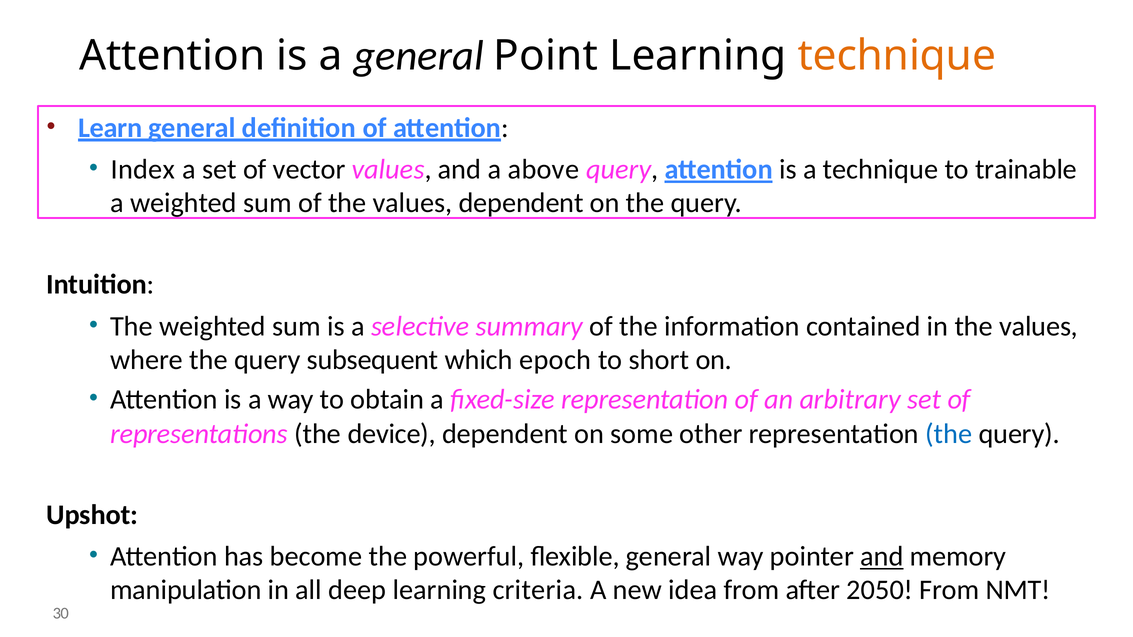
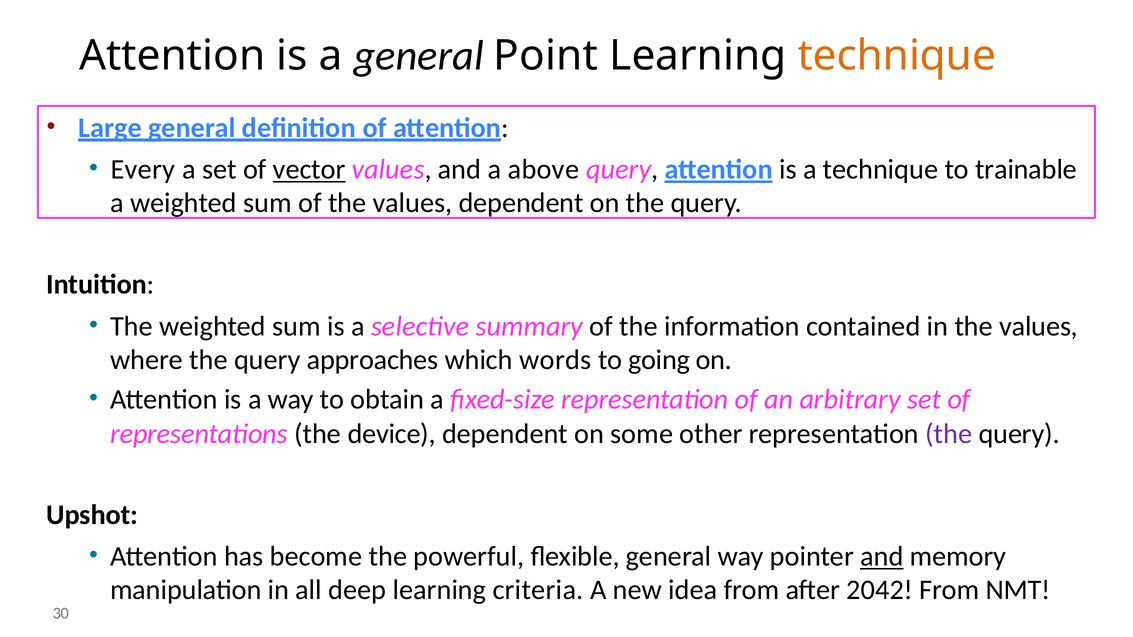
Learn: Learn -> Large (110, 128)
Index: Index -> Every (143, 170)
vector underline: none -> present (309, 170)
subsequent: subsequent -> approaches (373, 360)
epoch: epoch -> words (555, 360)
short: short -> going (659, 360)
the colour: blue -> purple (949, 434)
2050: 2050 -> 2042 (880, 590)
